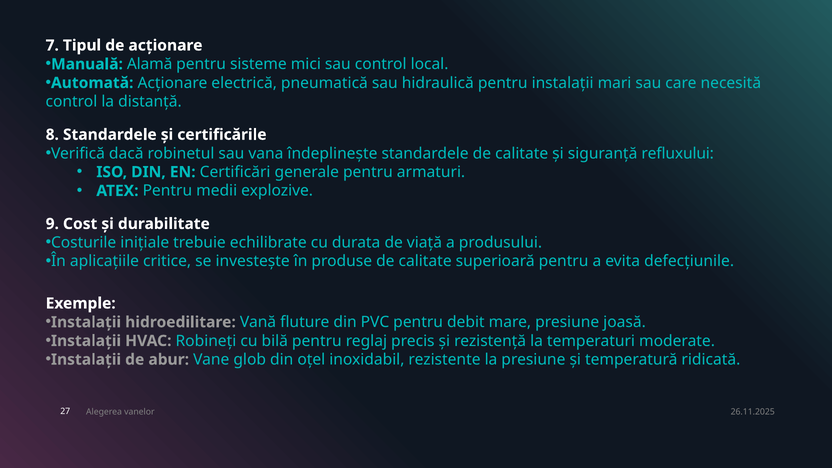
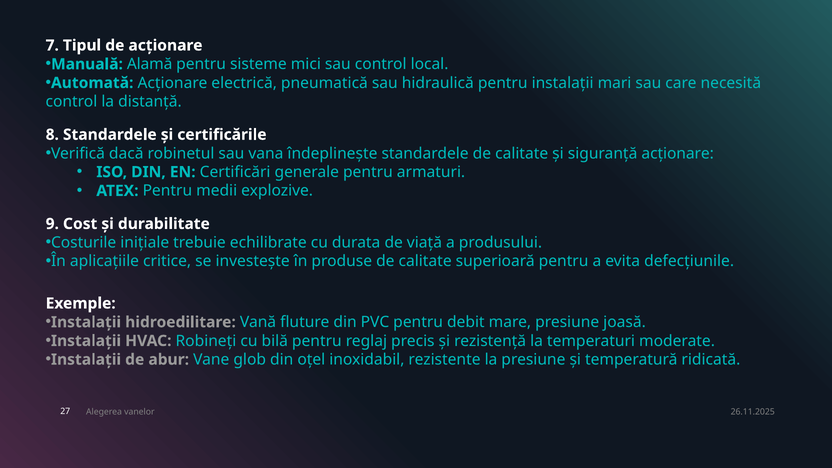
siguranță refluxului: refluxului -> acționare (678, 153)
